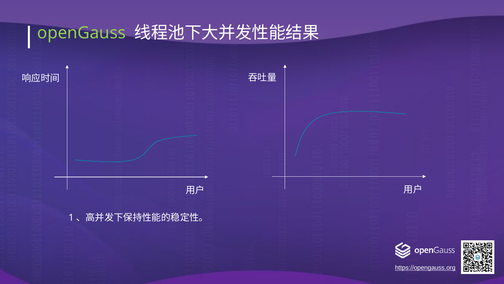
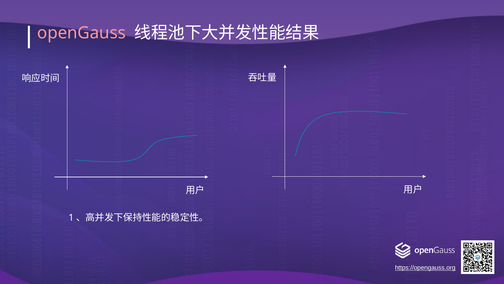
openGauss colour: light green -> pink (82, 33)
